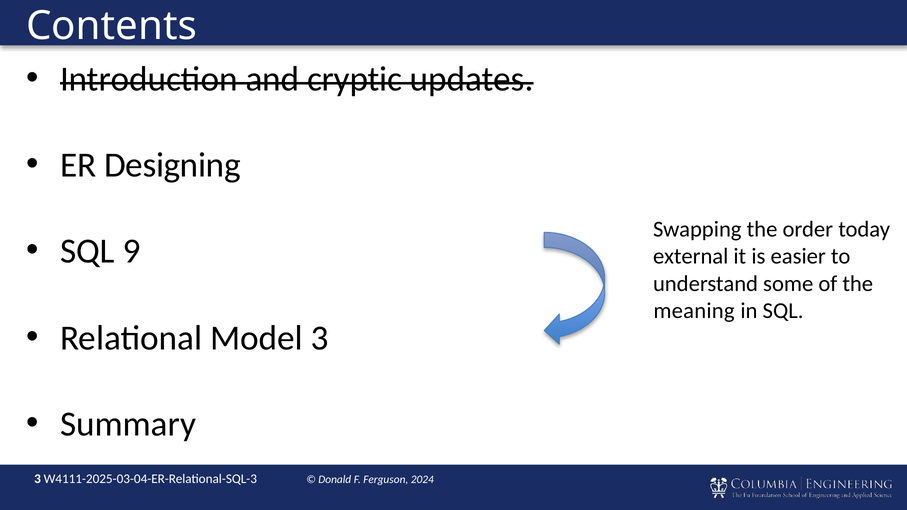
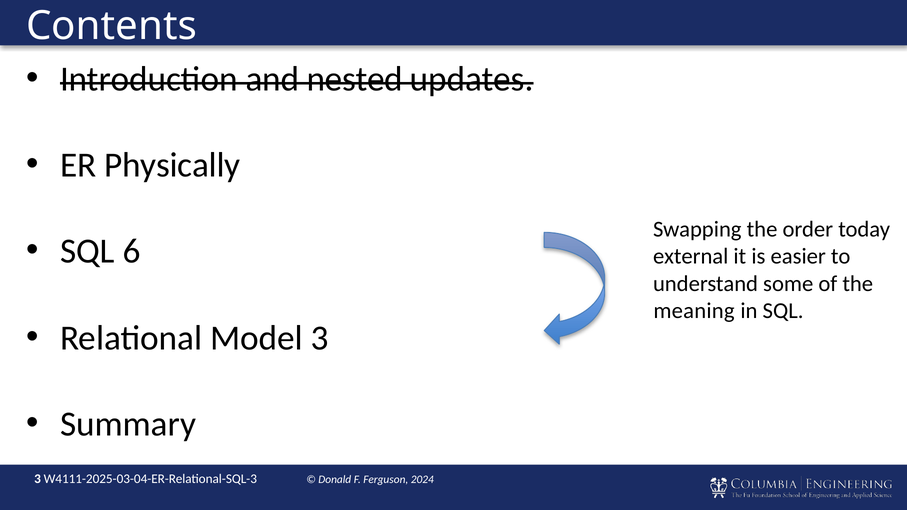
cryptic: cryptic -> nested (355, 79)
Designing: Designing -> Physically (172, 165)
9: 9 -> 6 (132, 251)
